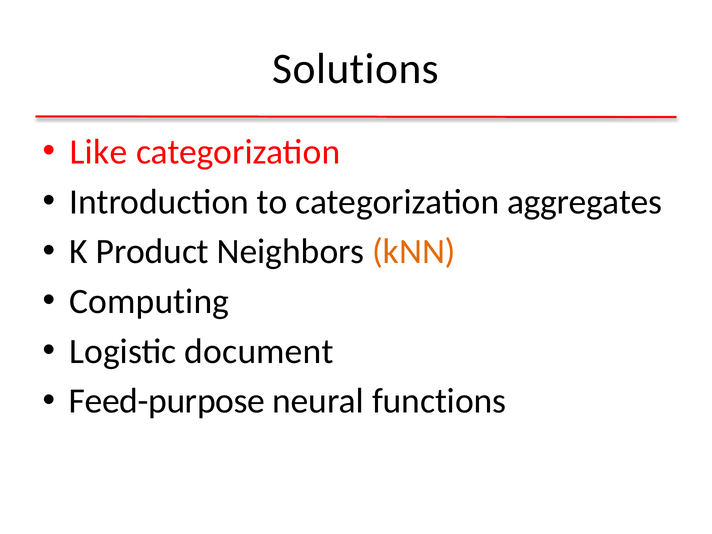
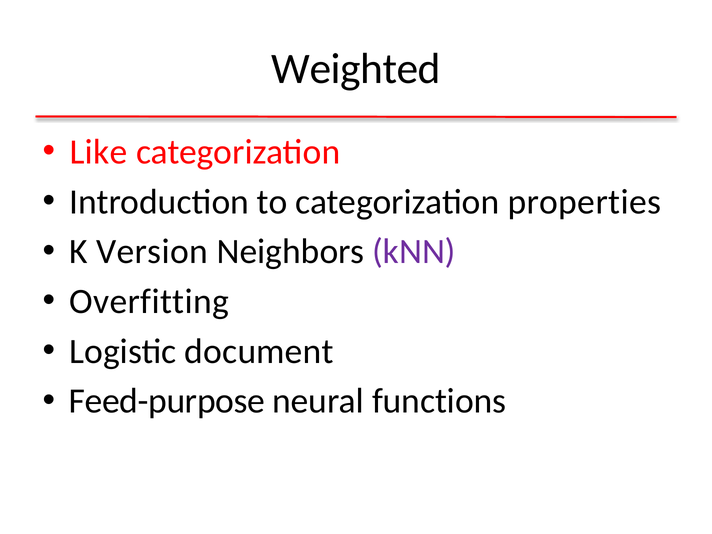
Solutions: Solutions -> Weighted (356, 69)
aggregates: aggregates -> properties (584, 202)
Product: Product -> Version (152, 252)
kNN colour: orange -> purple (414, 252)
Computing: Computing -> Overfitting (149, 302)
